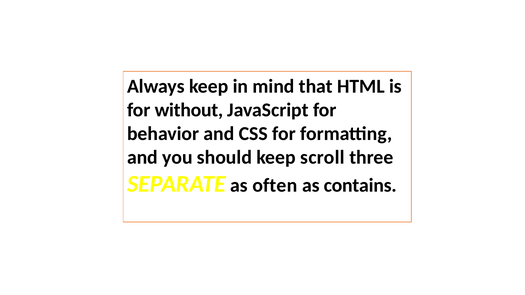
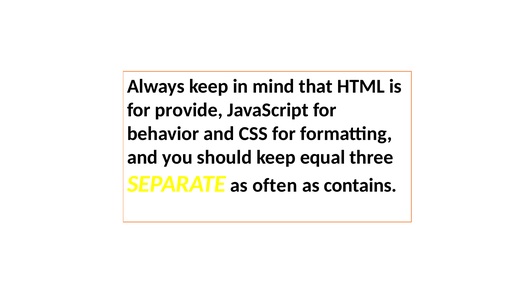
without: without -> provide (189, 110)
scroll: scroll -> equal (323, 157)
